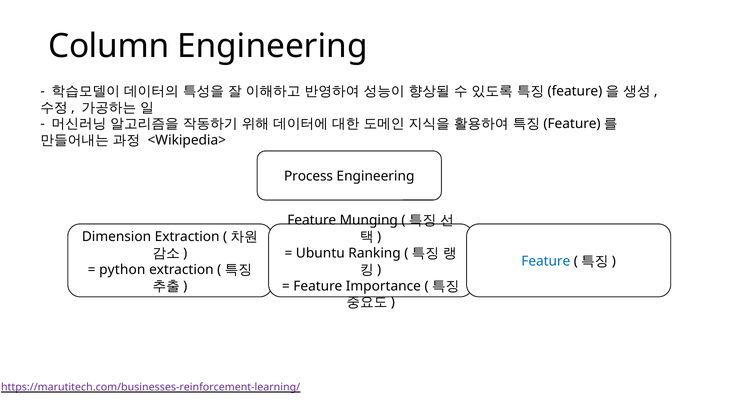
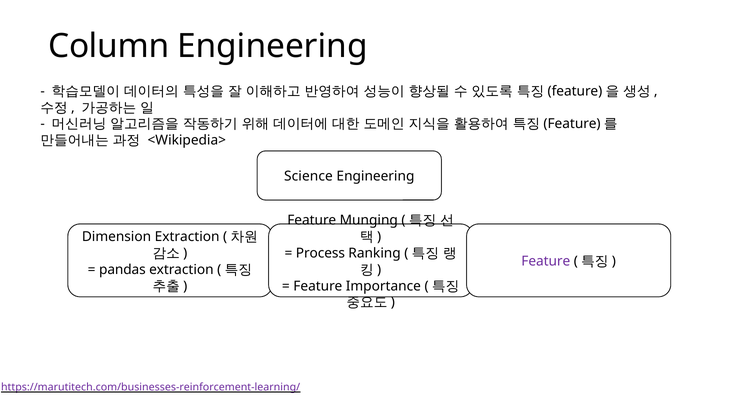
Process: Process -> Science (308, 176)
Ubuntu: Ubuntu -> Process (320, 253)
Feature colour: blue -> purple (546, 261)
python: python -> pandas (122, 269)
